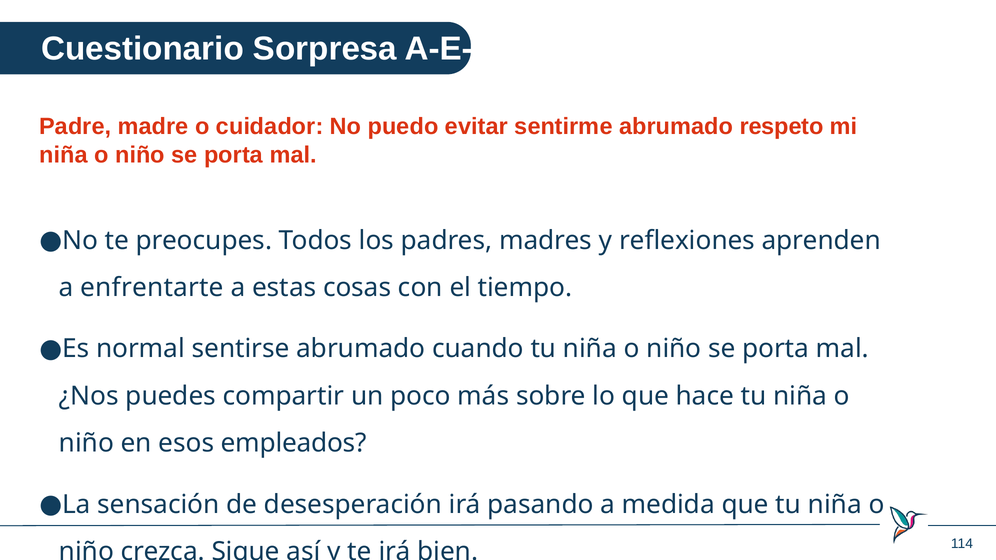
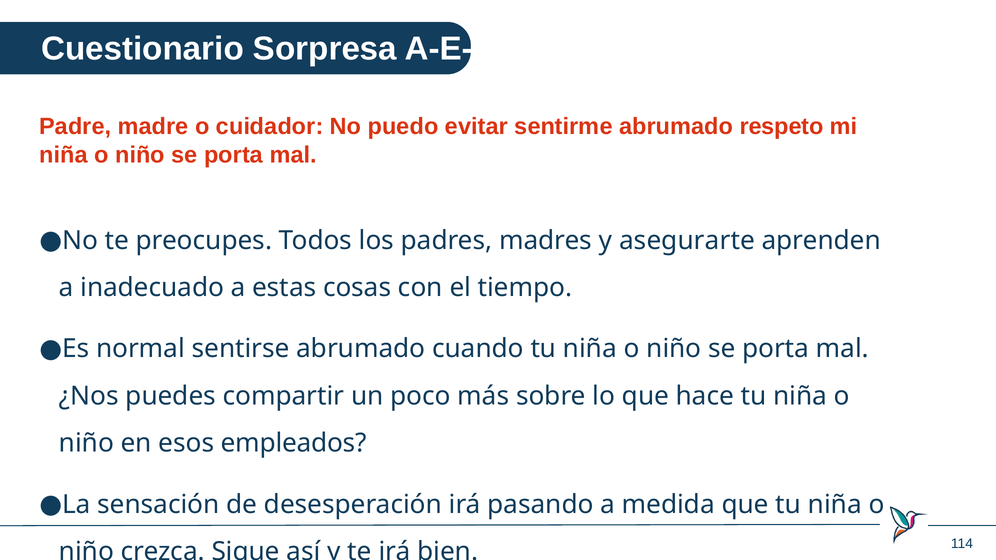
reflexiones: reflexiones -> asegurarte (687, 240)
enfrentarte: enfrentarte -> inadecuado (152, 288)
